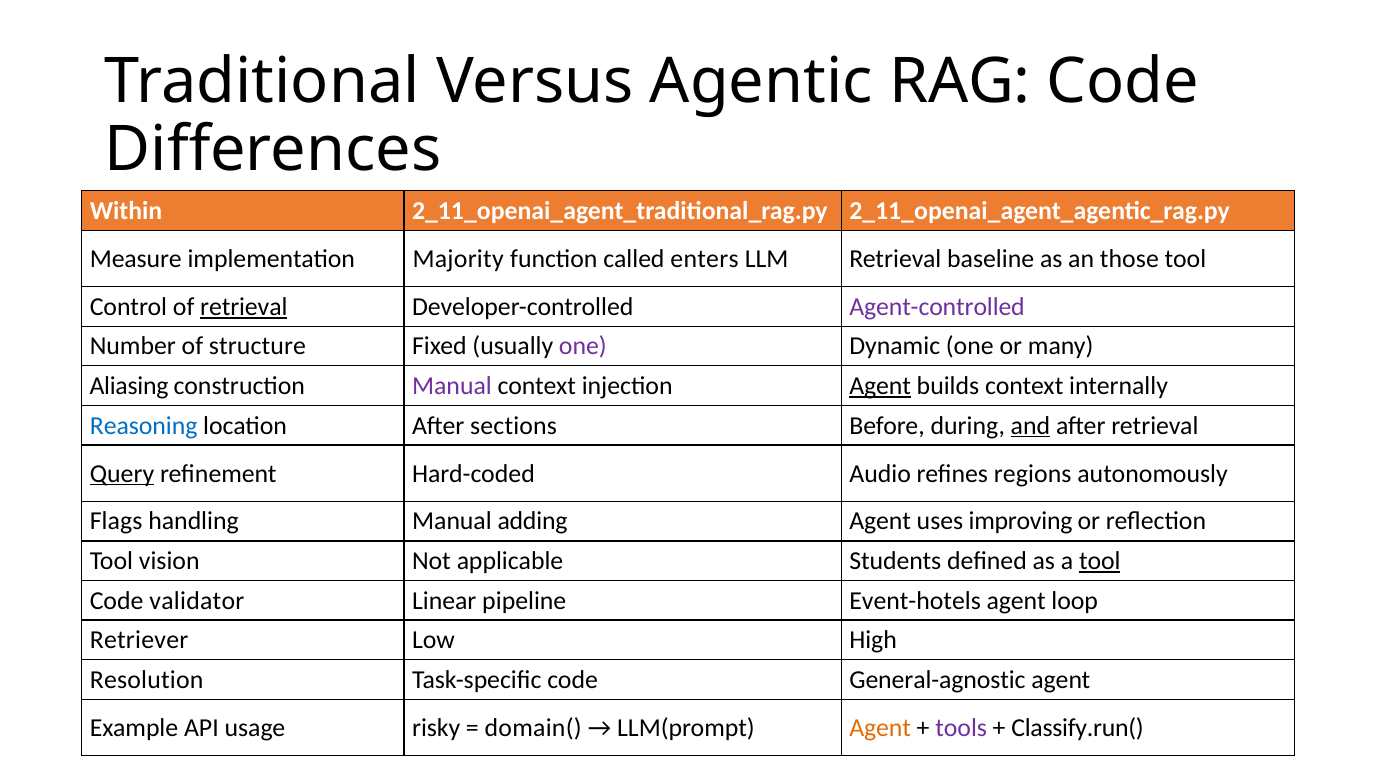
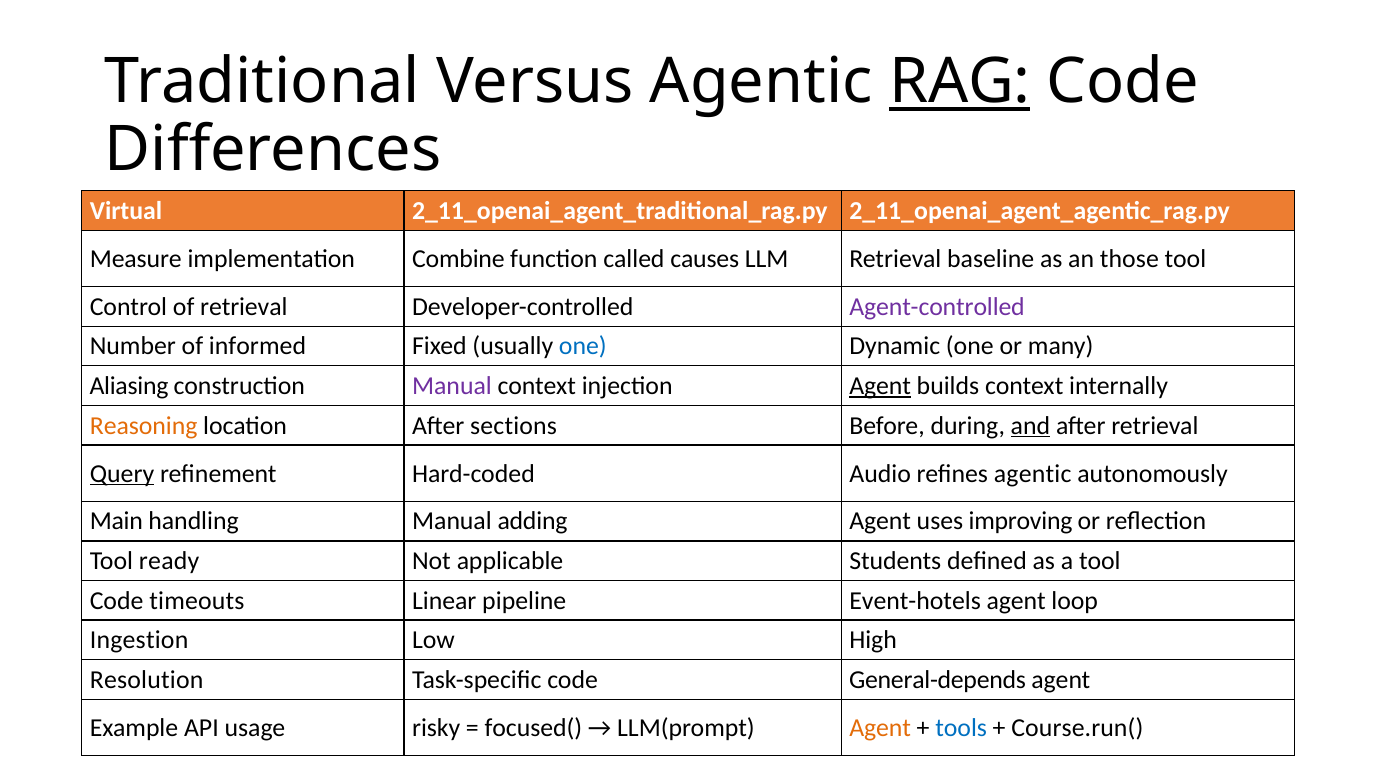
RAG underline: none -> present (960, 82)
Within: Within -> Virtual (126, 211)
Majority: Majority -> Combine (458, 259)
enters: enters -> causes (705, 259)
retrieval underline: present -> none (244, 307)
structure: structure -> informed (257, 346)
one colour: purple -> blue (583, 346)
Reasoning colour: blue -> orange (144, 426)
refines regions: regions -> agentic (1033, 474)
Flags: Flags -> Main (116, 521)
vision: vision -> ready (169, 561)
tool underline: present -> none (1100, 561)
validator: validator -> timeouts (197, 601)
Retriever: Retriever -> Ingestion (139, 640)
General-agnostic: General-agnostic -> General-depends (938, 680)
domain(: domain( -> focused( (533, 728)
tools colour: purple -> blue (961, 728)
Classify.run(: Classify.run( -> Course.run( (1077, 728)
